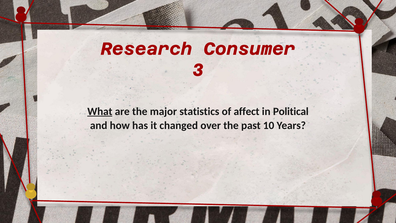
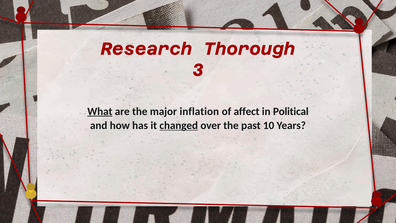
Consumer: Consumer -> Thorough (249, 49)
statistics: statistics -> inflation (199, 111)
changed underline: none -> present (179, 125)
